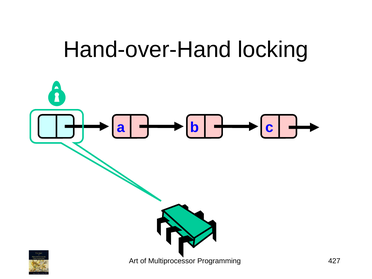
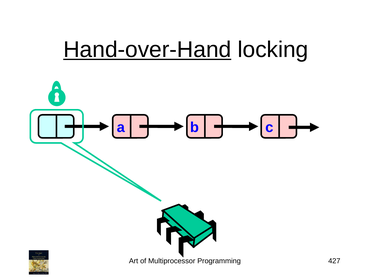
Hand-over-Hand underline: none -> present (147, 50)
